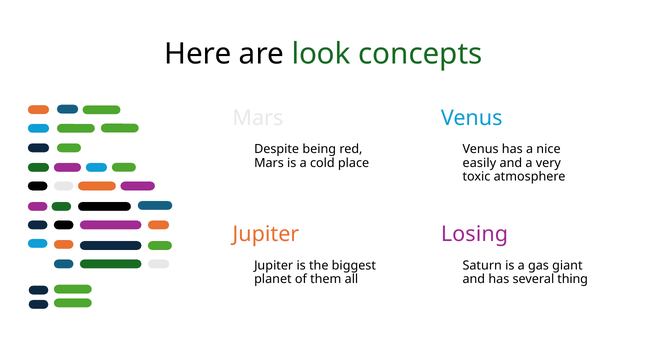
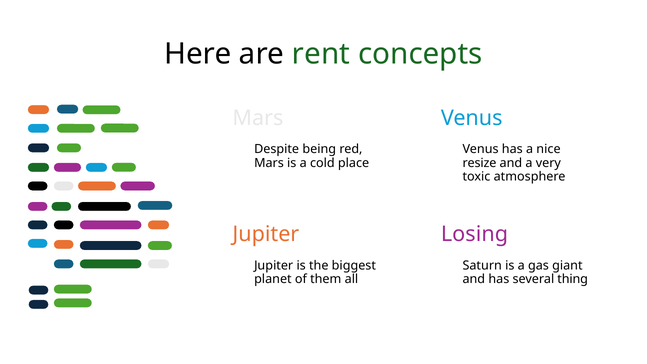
look: look -> rent (321, 54)
easily: easily -> resize (479, 163)
